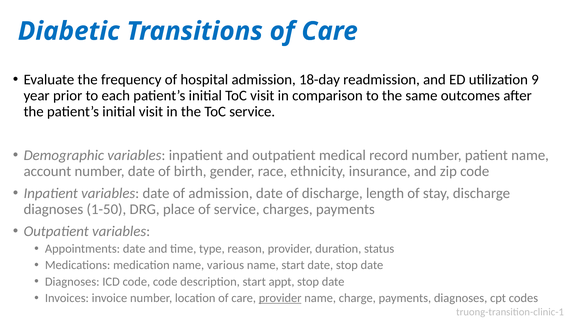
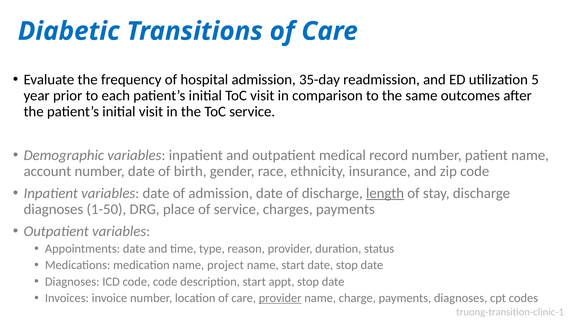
18-day: 18-day -> 35-day (320, 79)
9: 9 -> 5 (535, 79)
length underline: none -> present (385, 193)
various: various -> project (225, 265)
